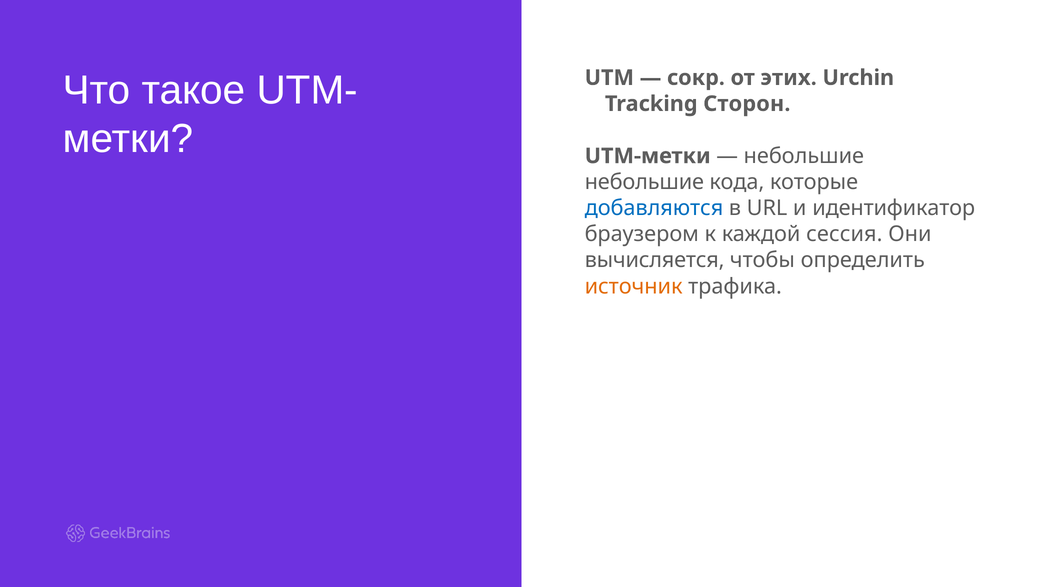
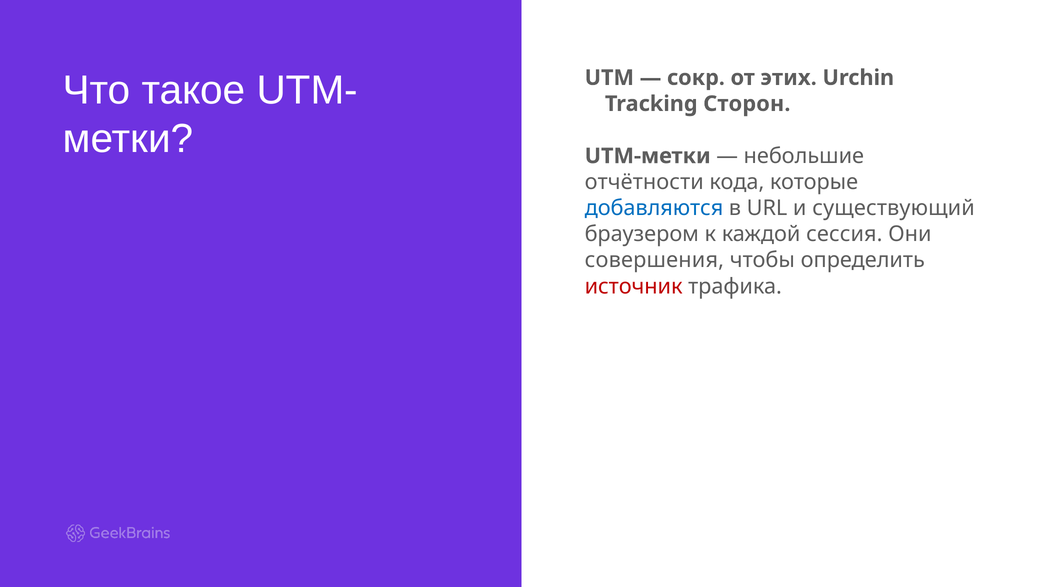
небольшие: небольшие -> отчётности (644, 182)
идентификатор: идентификатор -> существующий (894, 208)
вычисляется: вычисляется -> совершения (654, 260)
источник colour: orange -> red (634, 286)
